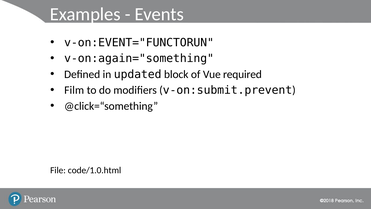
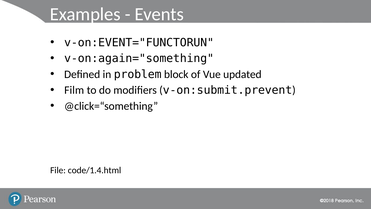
updated: updated -> problem (138, 74)
required: required -> updated (242, 74)
code/1.0.html: code/1.0.html -> code/1.4.html (95, 170)
